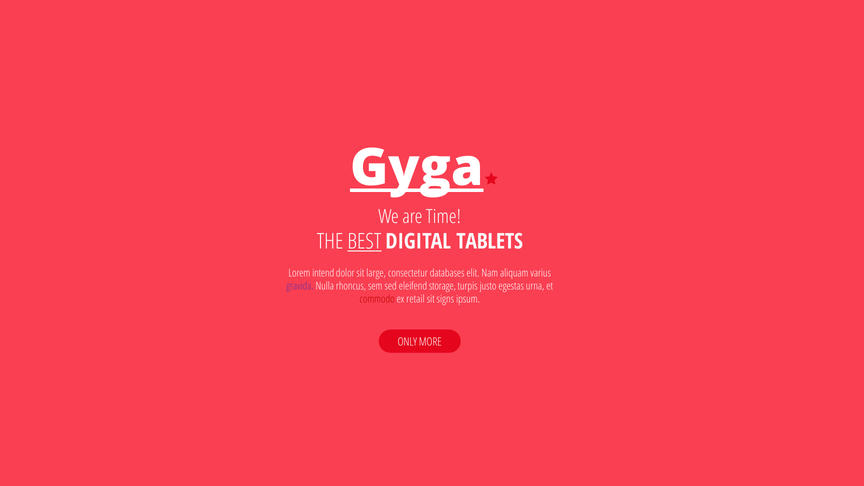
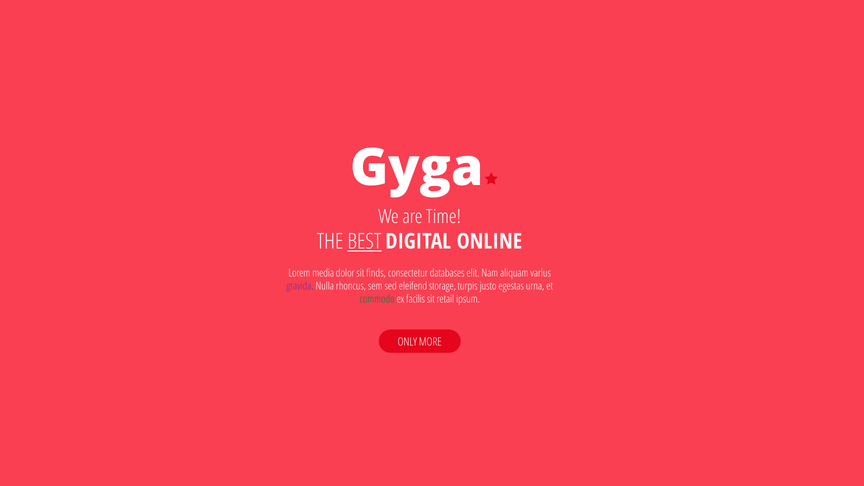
Gyga underline: present -> none (417, 168)
TABLETS: TABLETS -> ONLINE (489, 242)
intend: intend -> media (323, 273)
large: large -> finds (376, 273)
commodo colour: red -> green (377, 299)
retail: retail -> facilis (416, 299)
signs: signs -> retail (445, 299)
